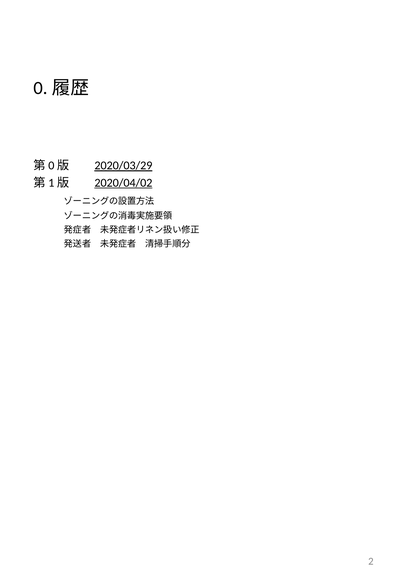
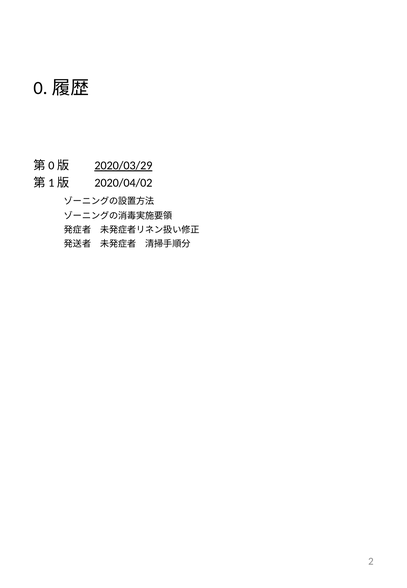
2020/04/02 underline: present -> none (123, 183)
